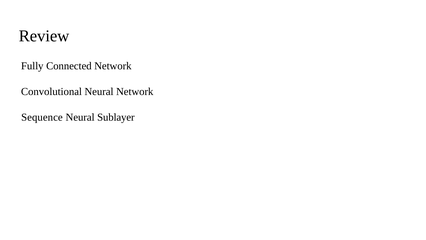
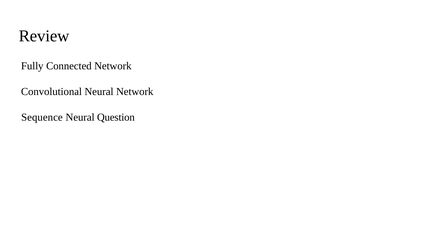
Sublayer: Sublayer -> Question (116, 117)
